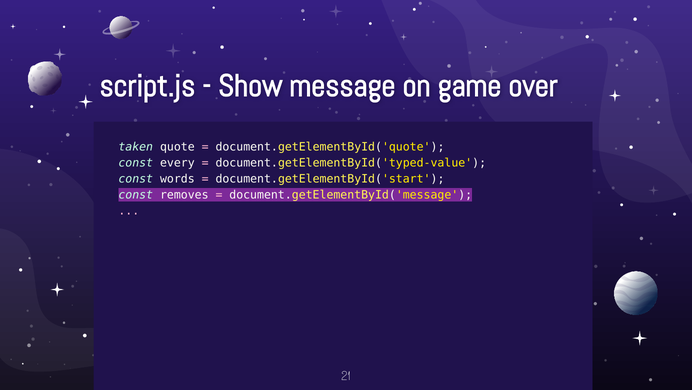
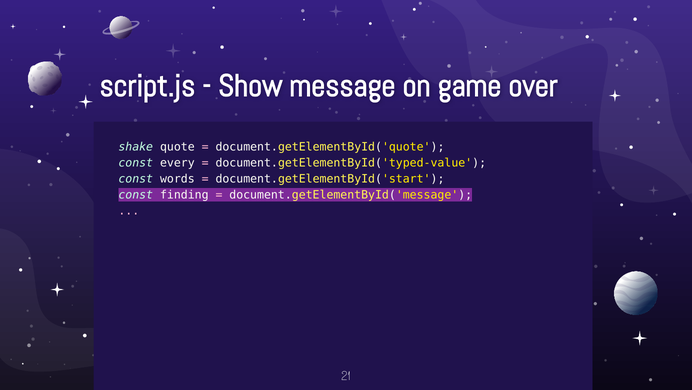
taken: taken -> shake (136, 147)
removes: removes -> finding (184, 195)
